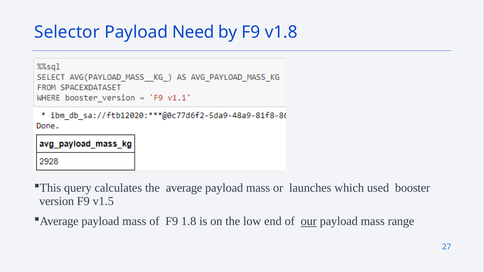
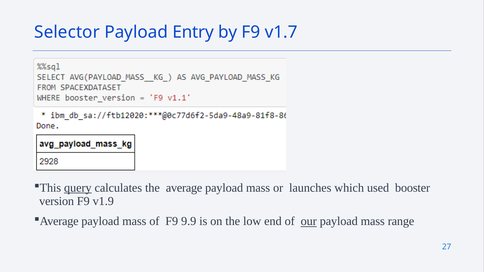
Need: Need -> Entry (193, 32)
v1.8: v1.8 -> v1.7 (281, 32)
query underline: none -> present (78, 188)
v1.5: v1.5 -> v1.9 (103, 201)
1.8: 1.8 -> 9.9 (189, 222)
